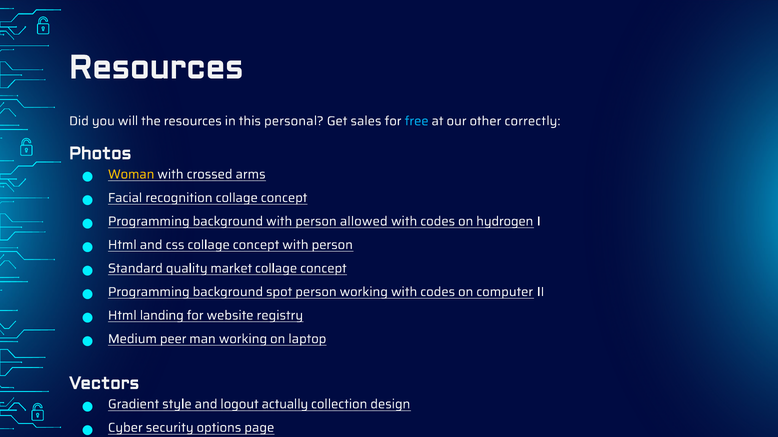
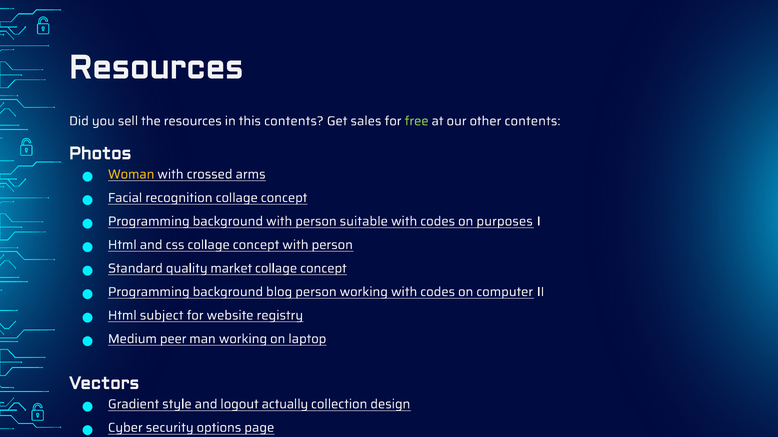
will: will -> sell (128, 121)
this personal: personal -> contents (294, 121)
free colour: light blue -> light green (417, 121)
other correctly: correctly -> contents (532, 121)
allowed: allowed -> suitable (364, 222)
hydrogen: hydrogen -> purposes (505, 222)
spot: spot -> blog (279, 292)
landing: landing -> subject (162, 316)
